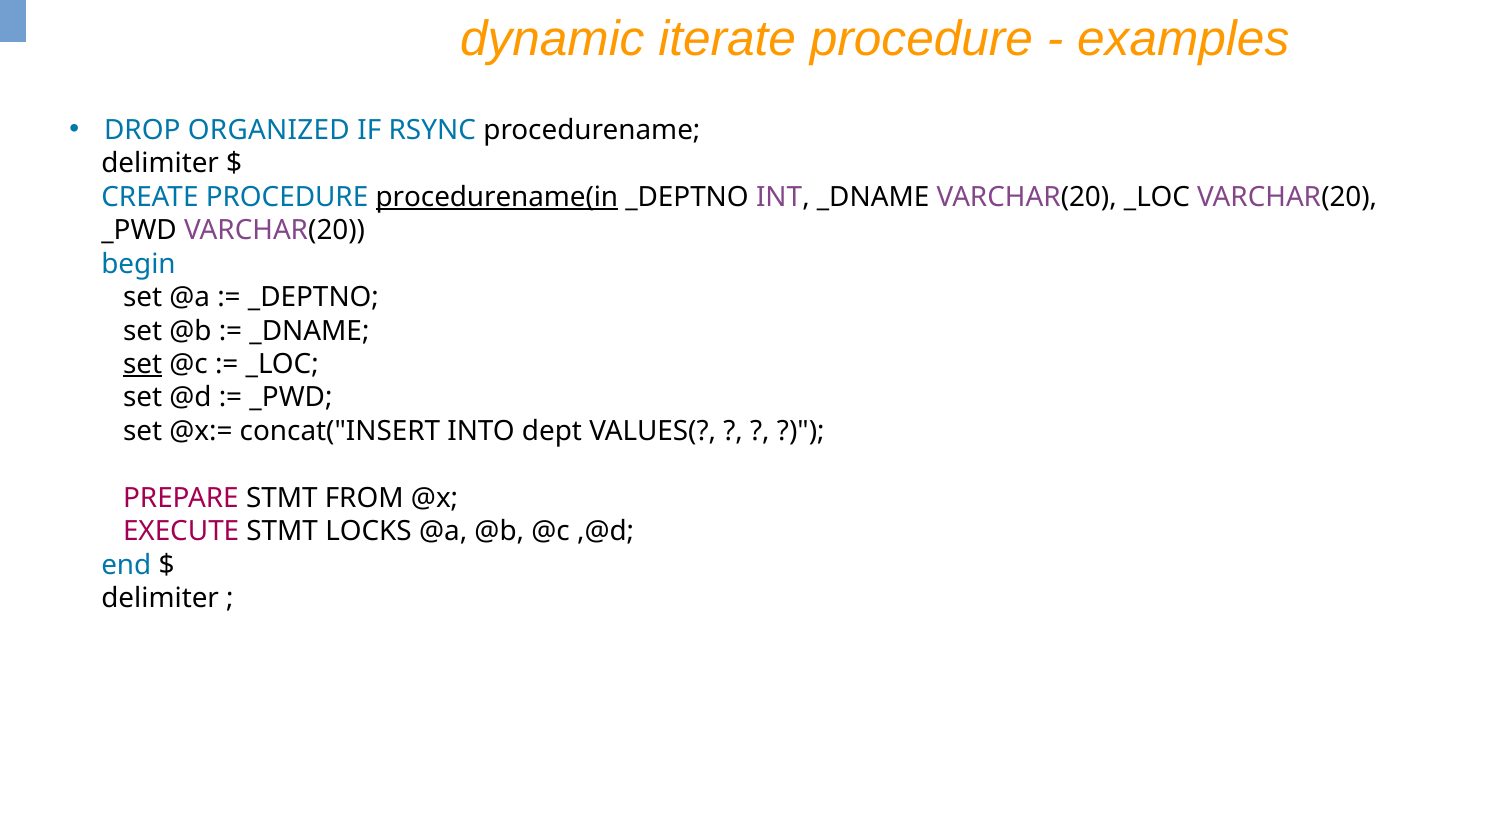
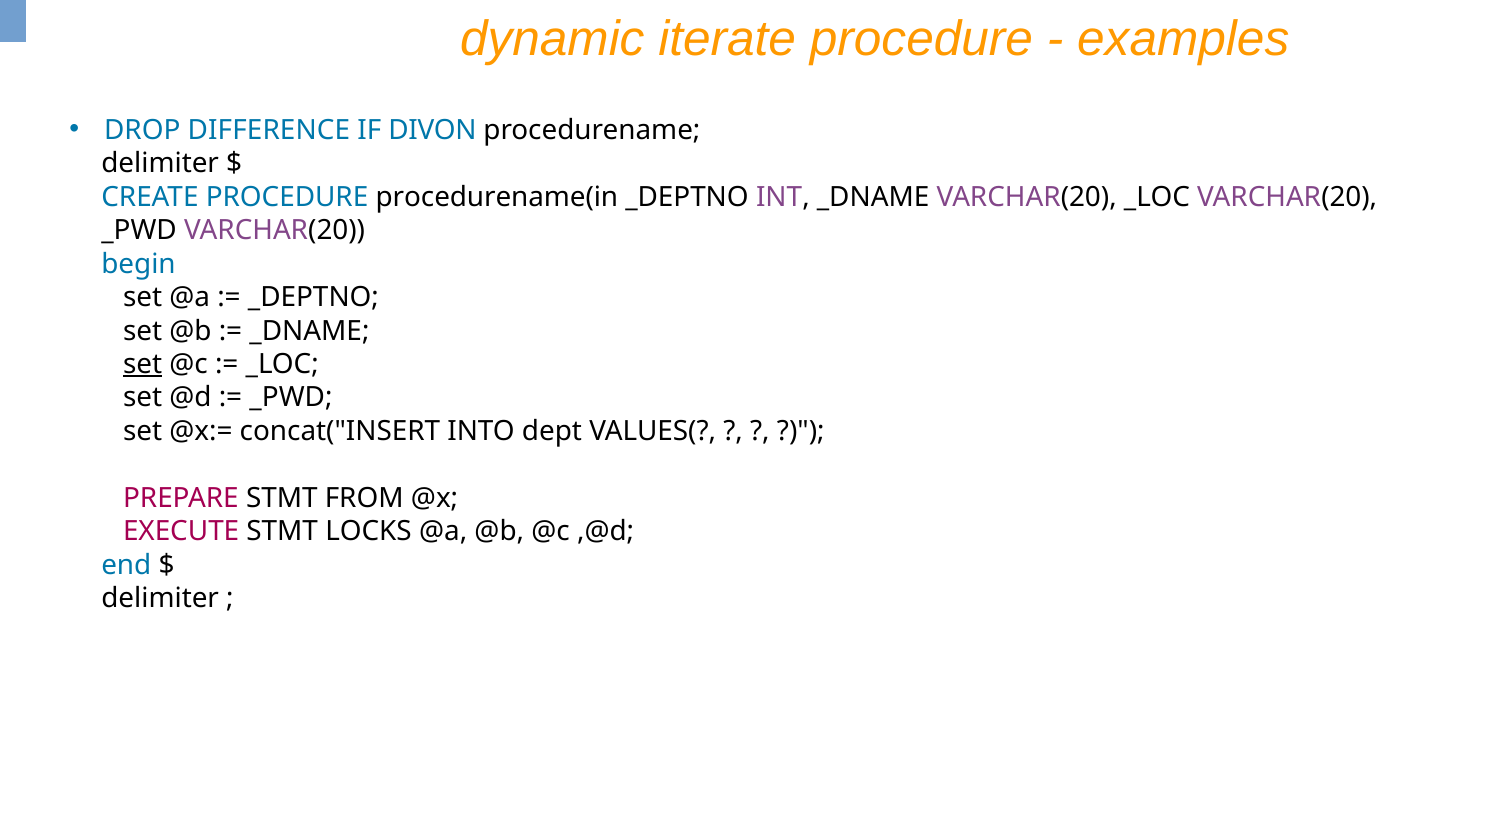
ORGANIZED: ORGANIZED -> DIFFERENCE (269, 130)
RSYNC: RSYNC -> DIVON (432, 130)
procedurename(in underline: present -> none (497, 197)
